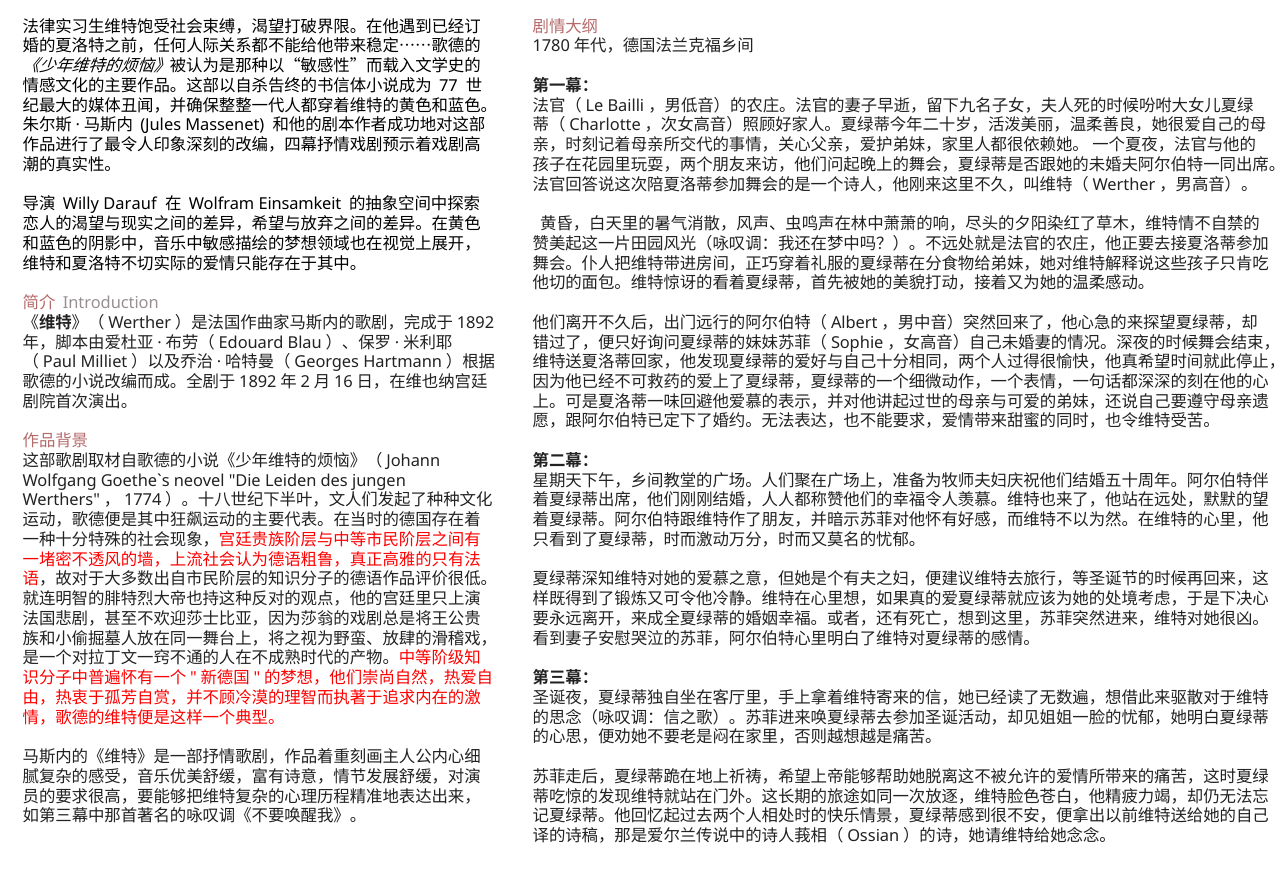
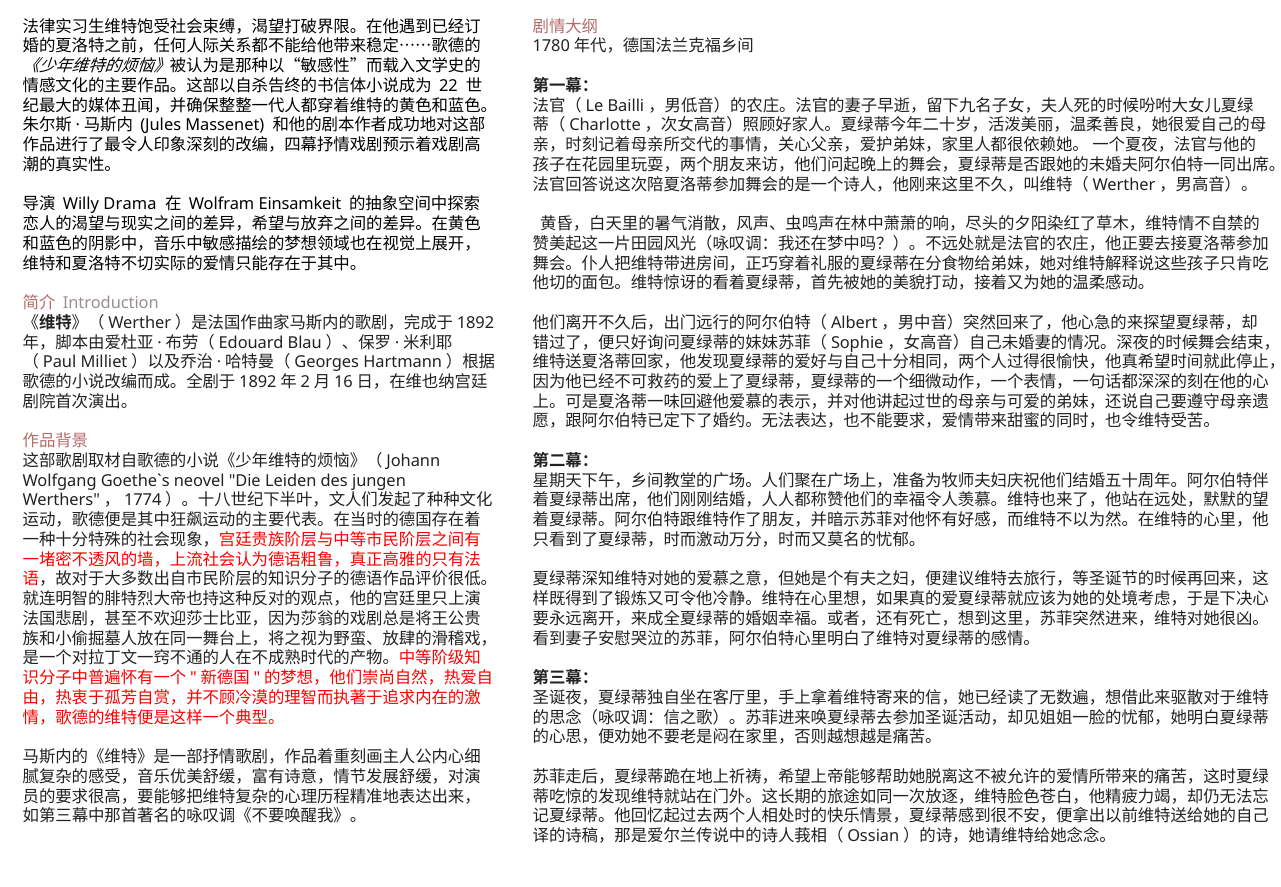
77: 77 -> 22 (448, 86)
Darauf: Darauf -> Drama (130, 204)
